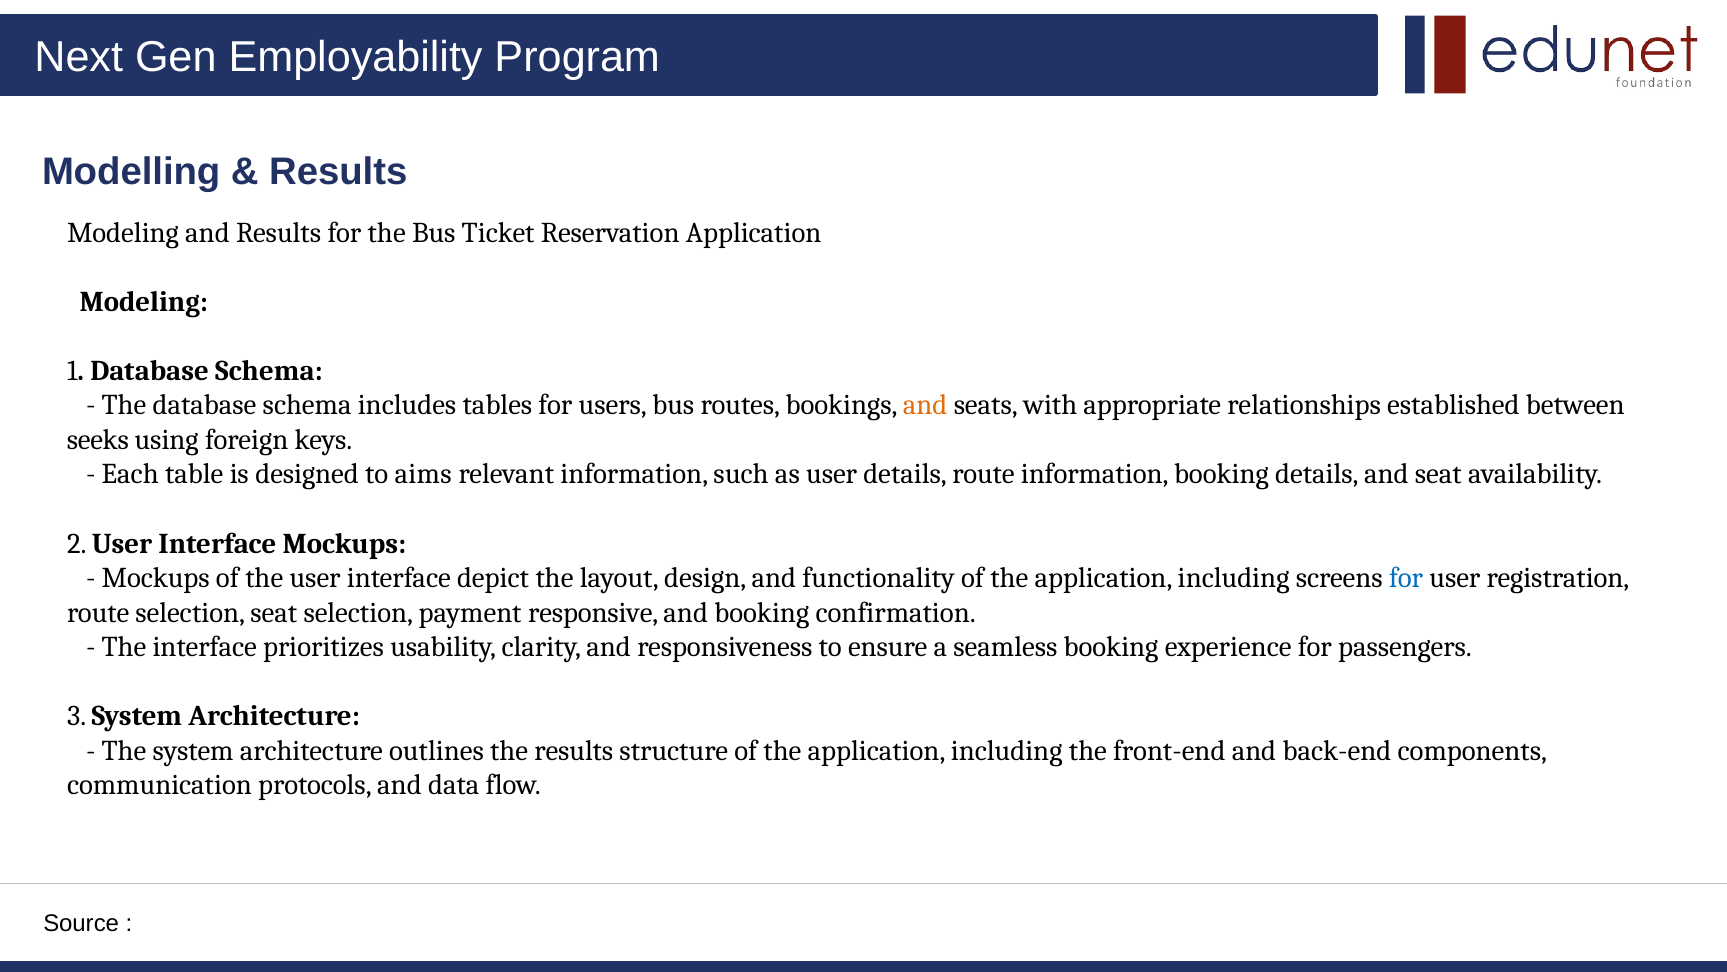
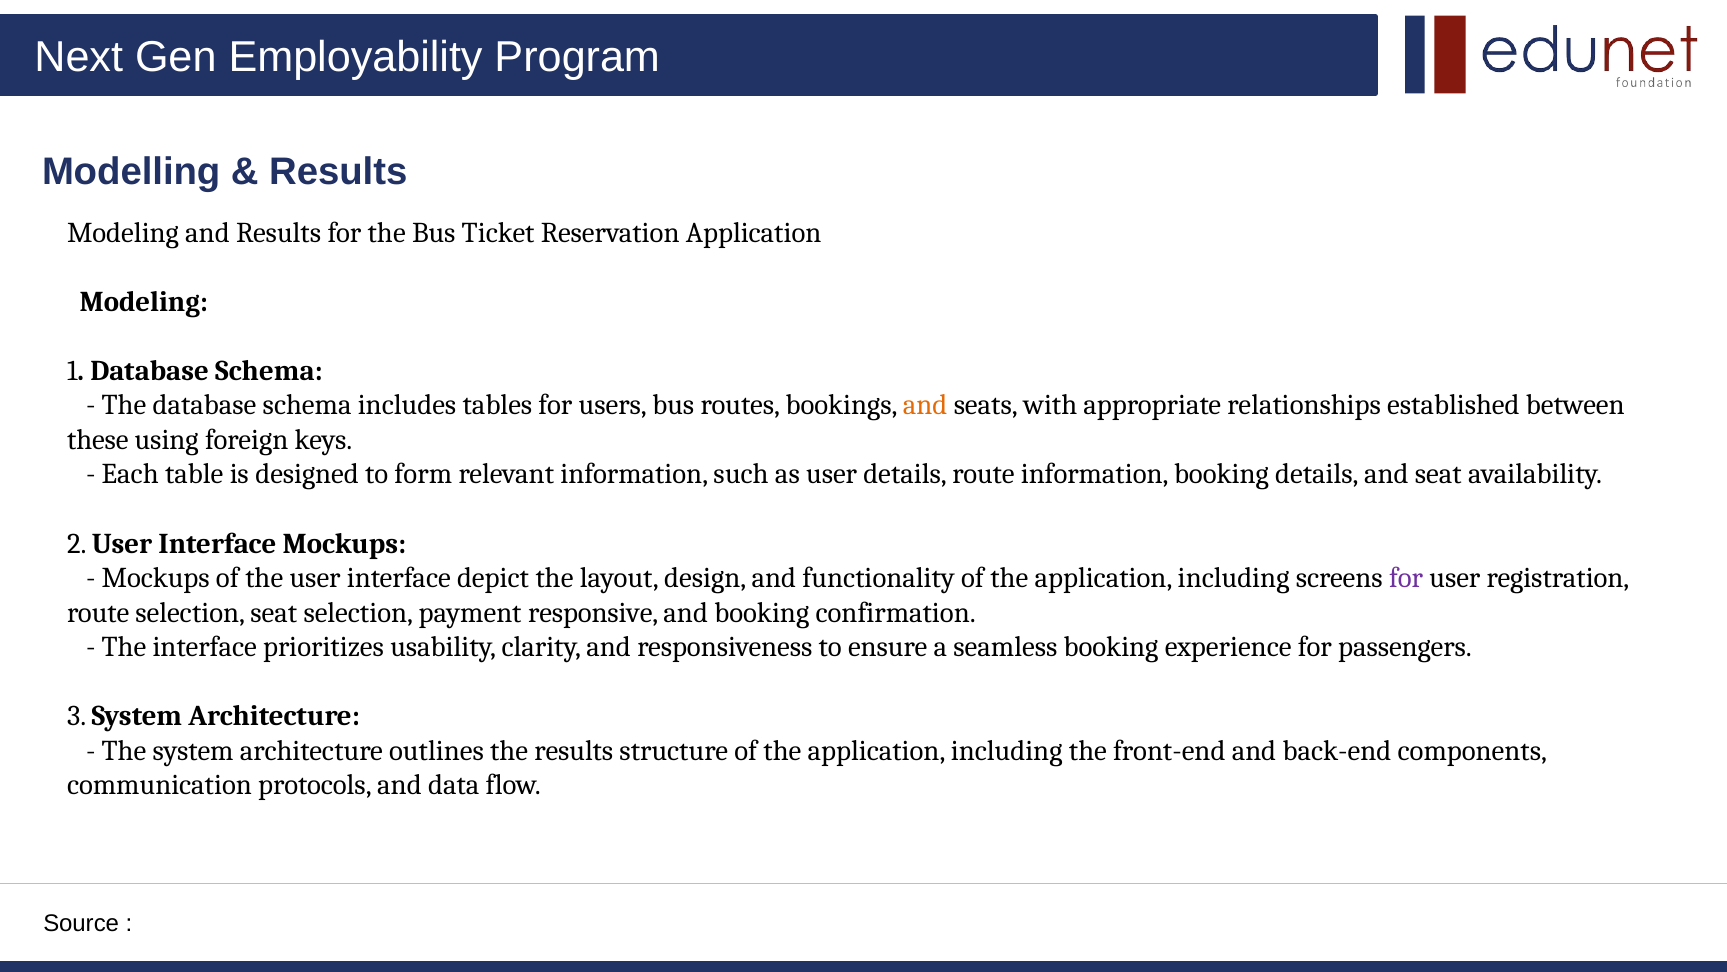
seeks: seeks -> these (98, 440)
aims: aims -> form (423, 474)
for colour: blue -> purple (1406, 578)
